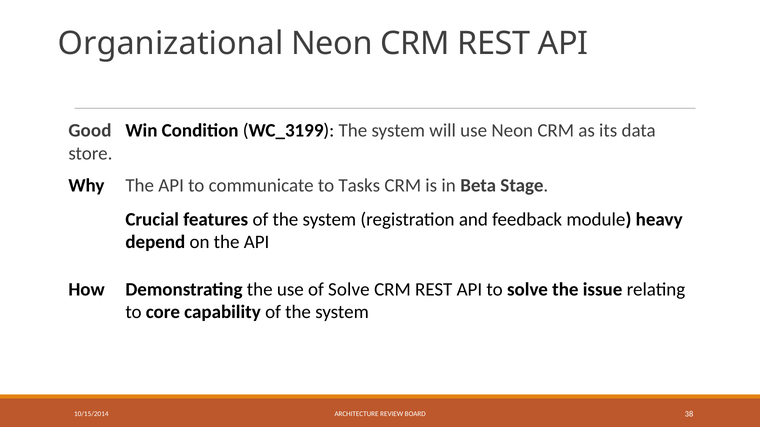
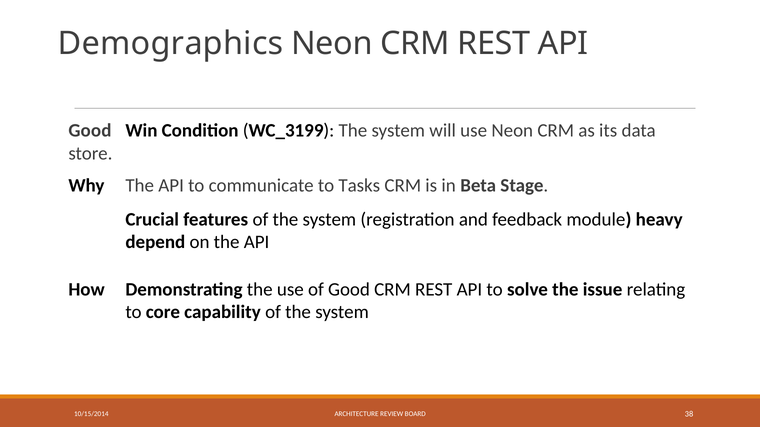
Organizational: Organizational -> Demographics (171, 44)
of Solve: Solve -> Good (349, 290)
